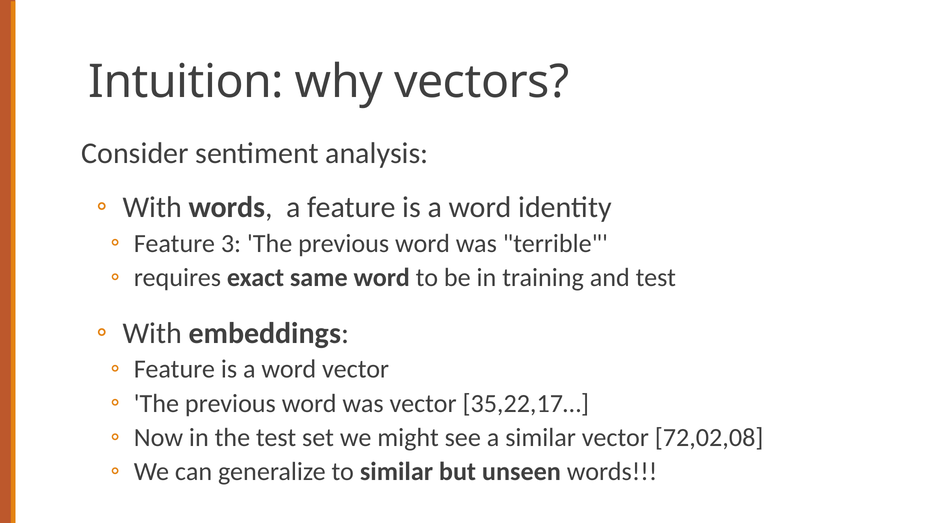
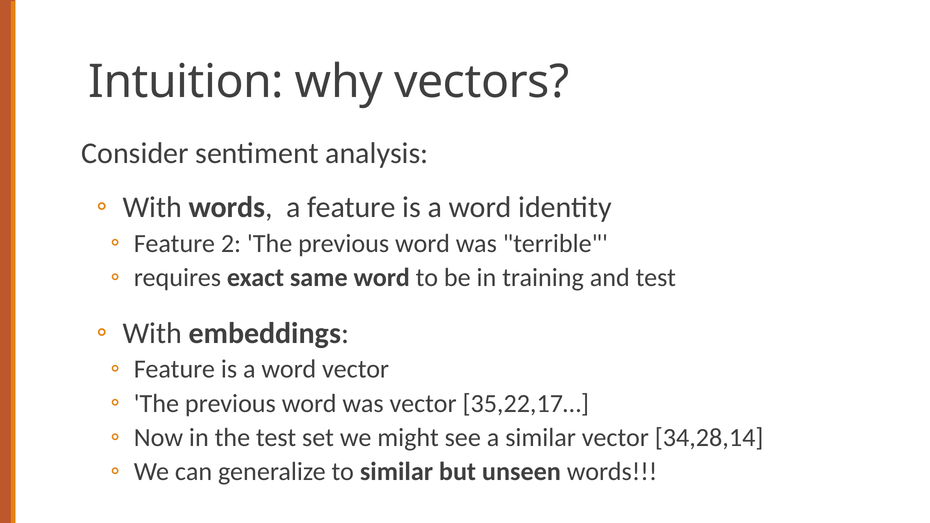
3: 3 -> 2 (231, 244)
72,02,08: 72,02,08 -> 34,28,14 (709, 438)
